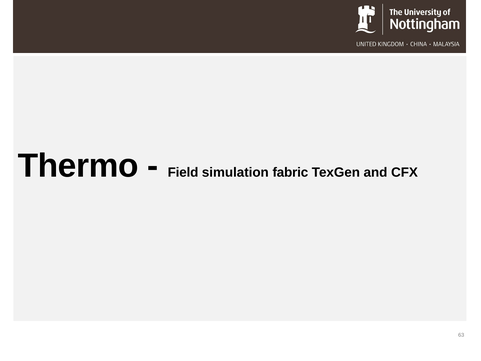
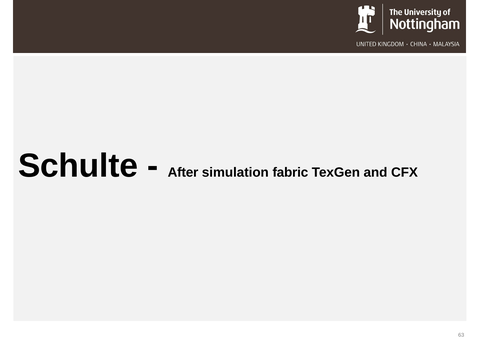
Thermo: Thermo -> Schulte (78, 166)
Field: Field -> After (183, 172)
